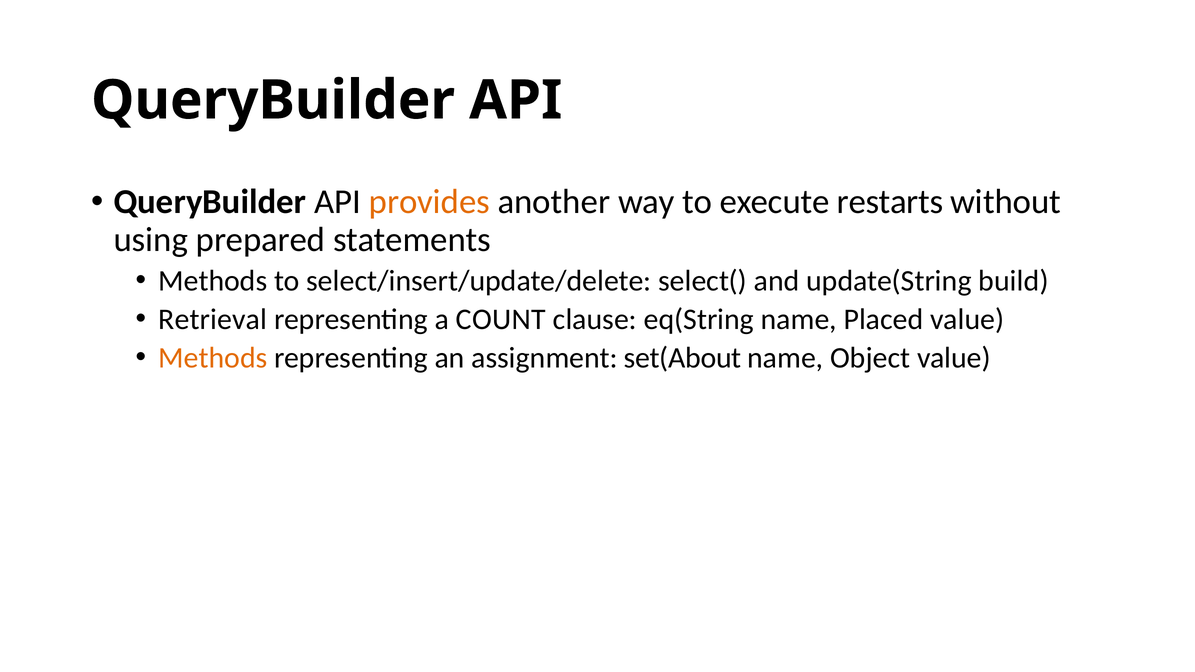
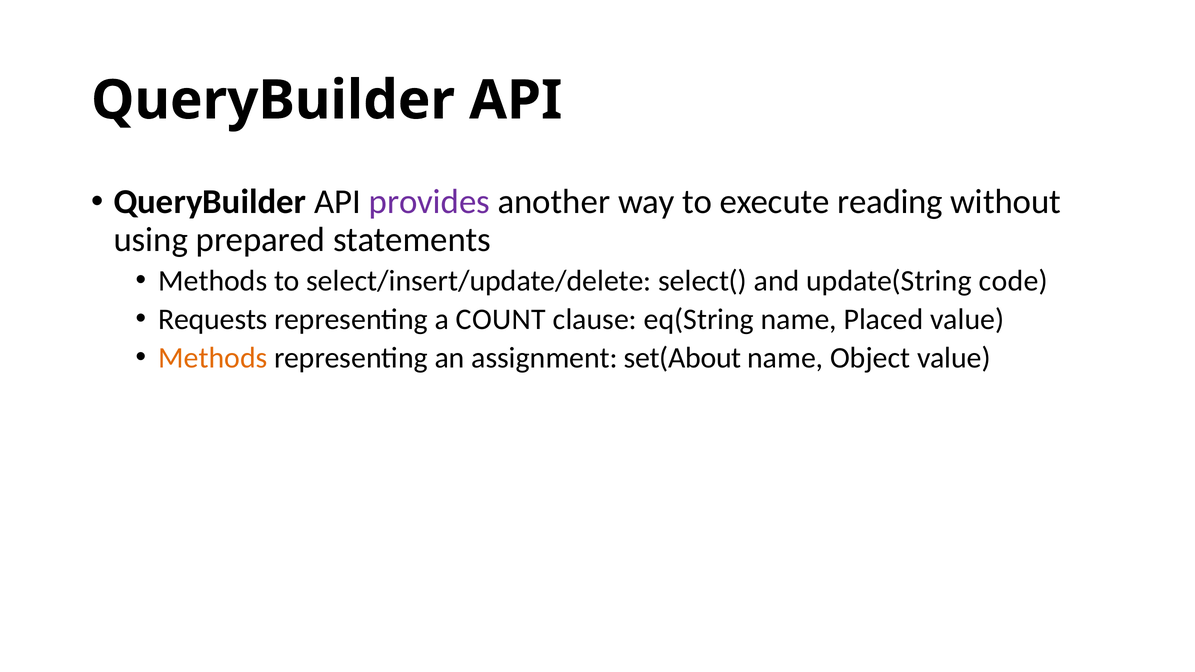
provides colour: orange -> purple (429, 202)
restarts: restarts -> reading (890, 202)
build: build -> code (1013, 281)
Retrieval: Retrieval -> Requests (213, 319)
